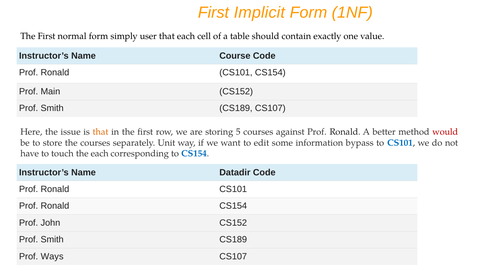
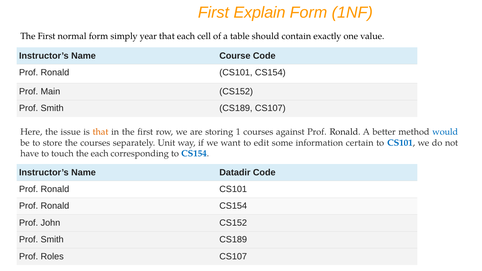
Implicit: Implicit -> Explain (259, 13)
user: user -> year (148, 36)
5: 5 -> 1 (238, 132)
would colour: red -> blue (445, 132)
bypass: bypass -> certain (360, 143)
Ways: Ways -> Roles (52, 257)
